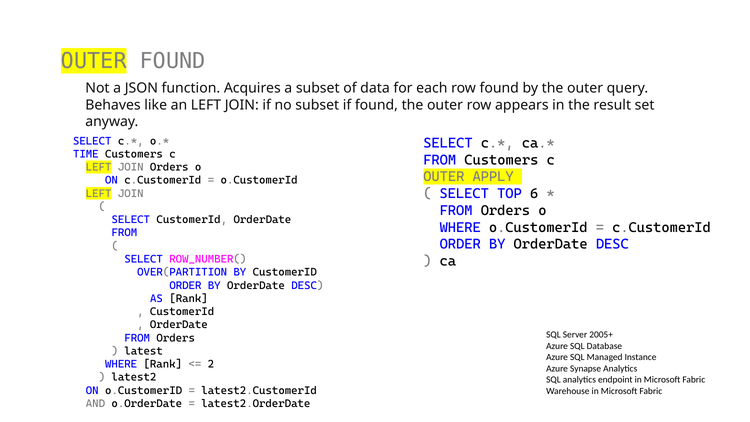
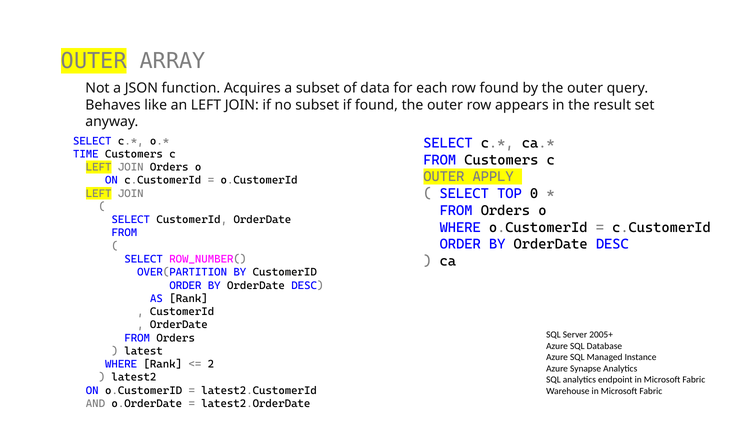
OUTER FOUND: FOUND -> ARRAY (173, 61)
6: 6 -> 0 (534, 194)
